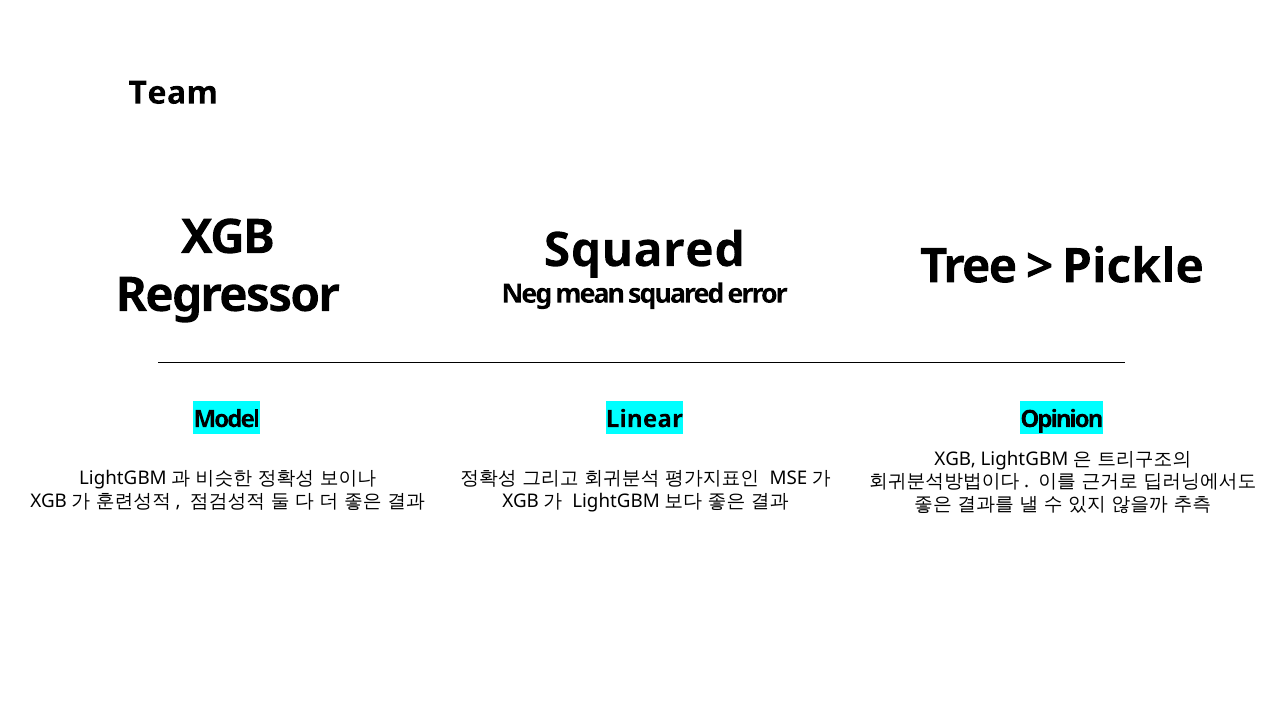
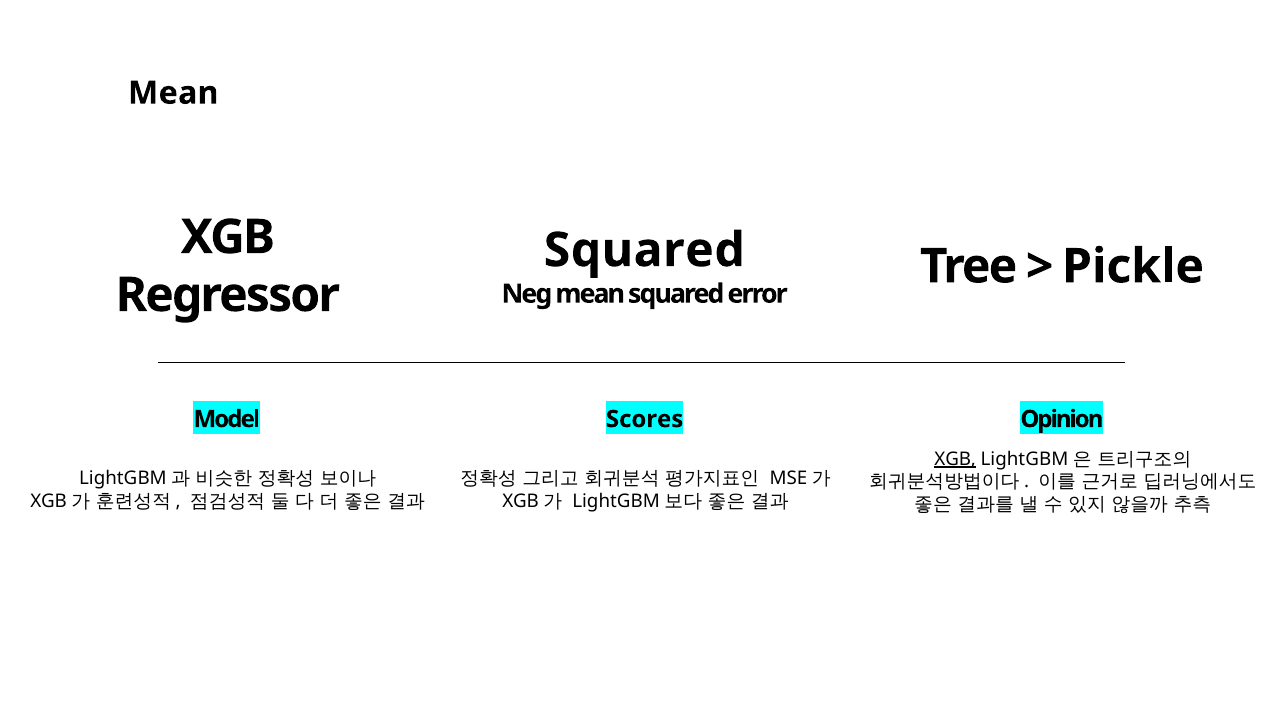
Team: Team -> Mean (173, 93)
Linear: Linear -> Scores (645, 419)
XGB underline: none -> present (955, 459)
